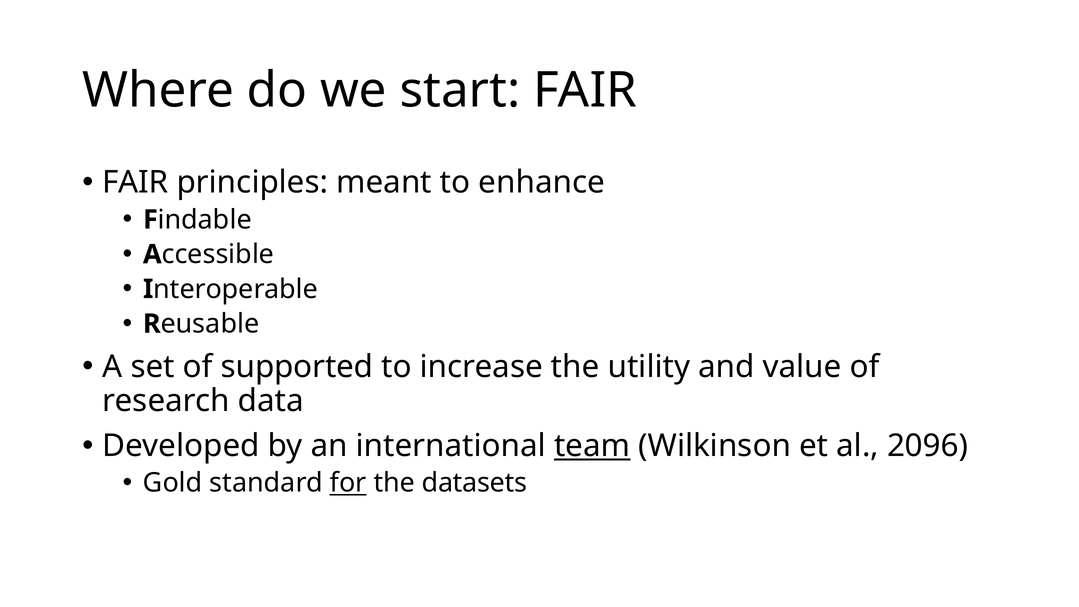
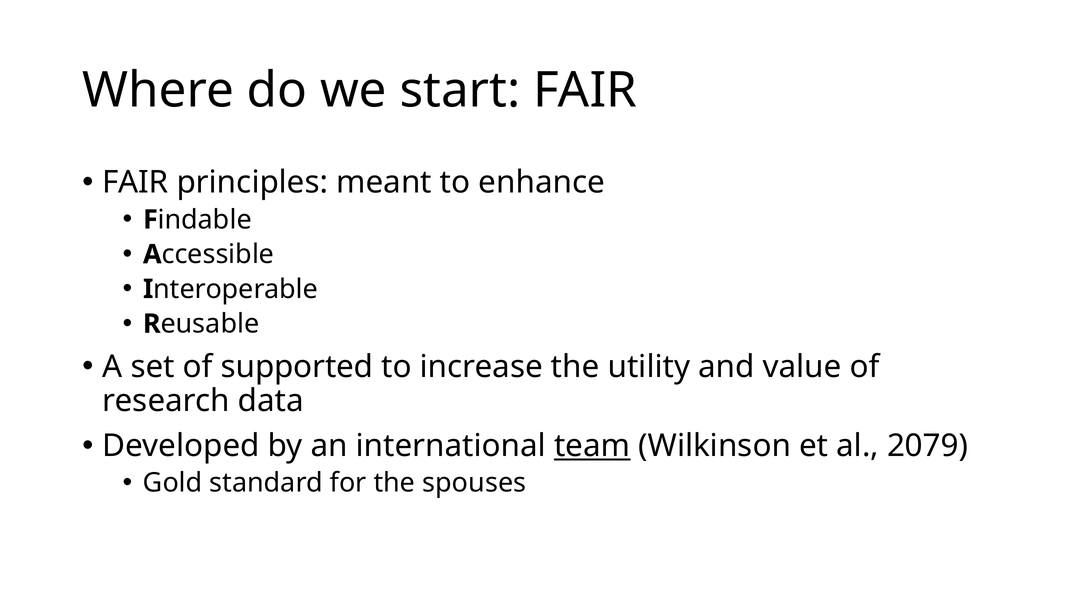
2096: 2096 -> 2079 (928, 446)
for underline: present -> none (348, 483)
datasets: datasets -> spouses (474, 483)
